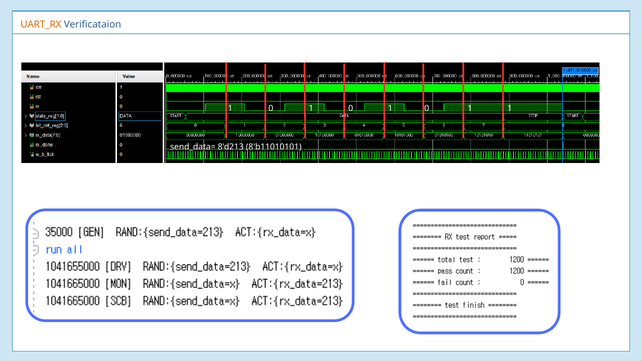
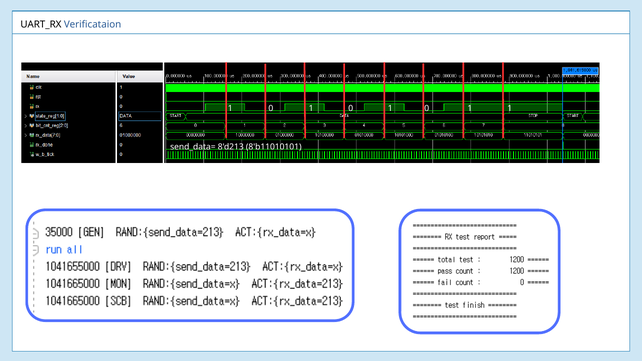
UART_RX colour: orange -> black (41, 24)
